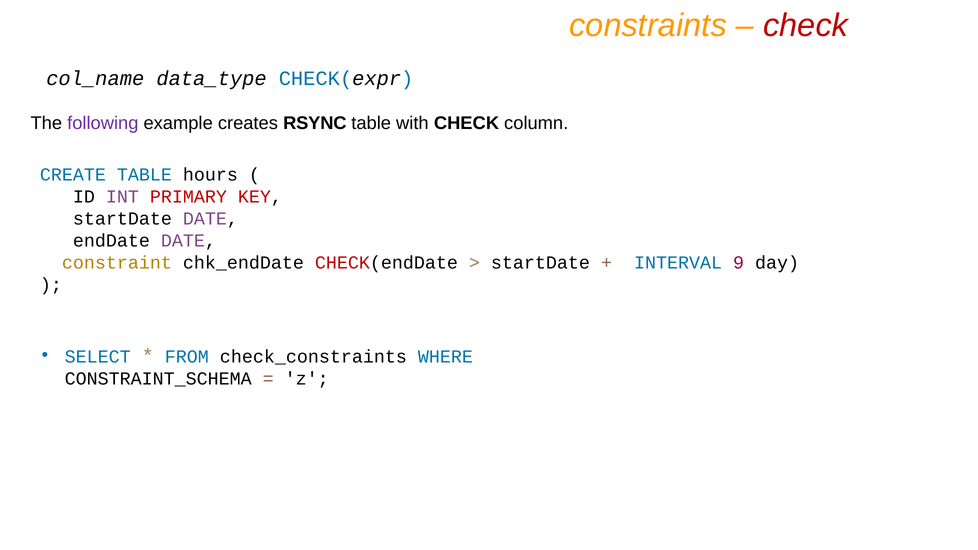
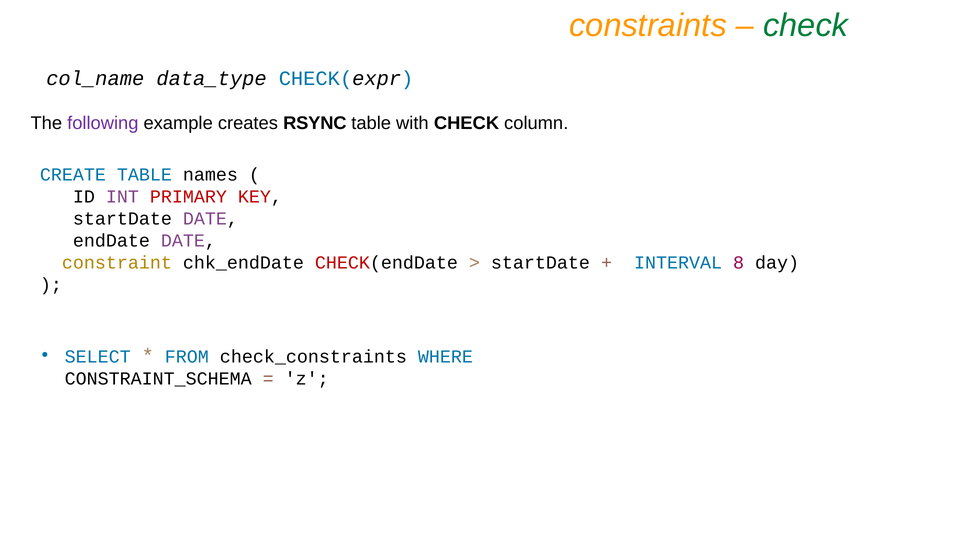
check colour: red -> green (806, 25)
hours: hours -> names (210, 175)
9: 9 -> 8 (739, 263)
